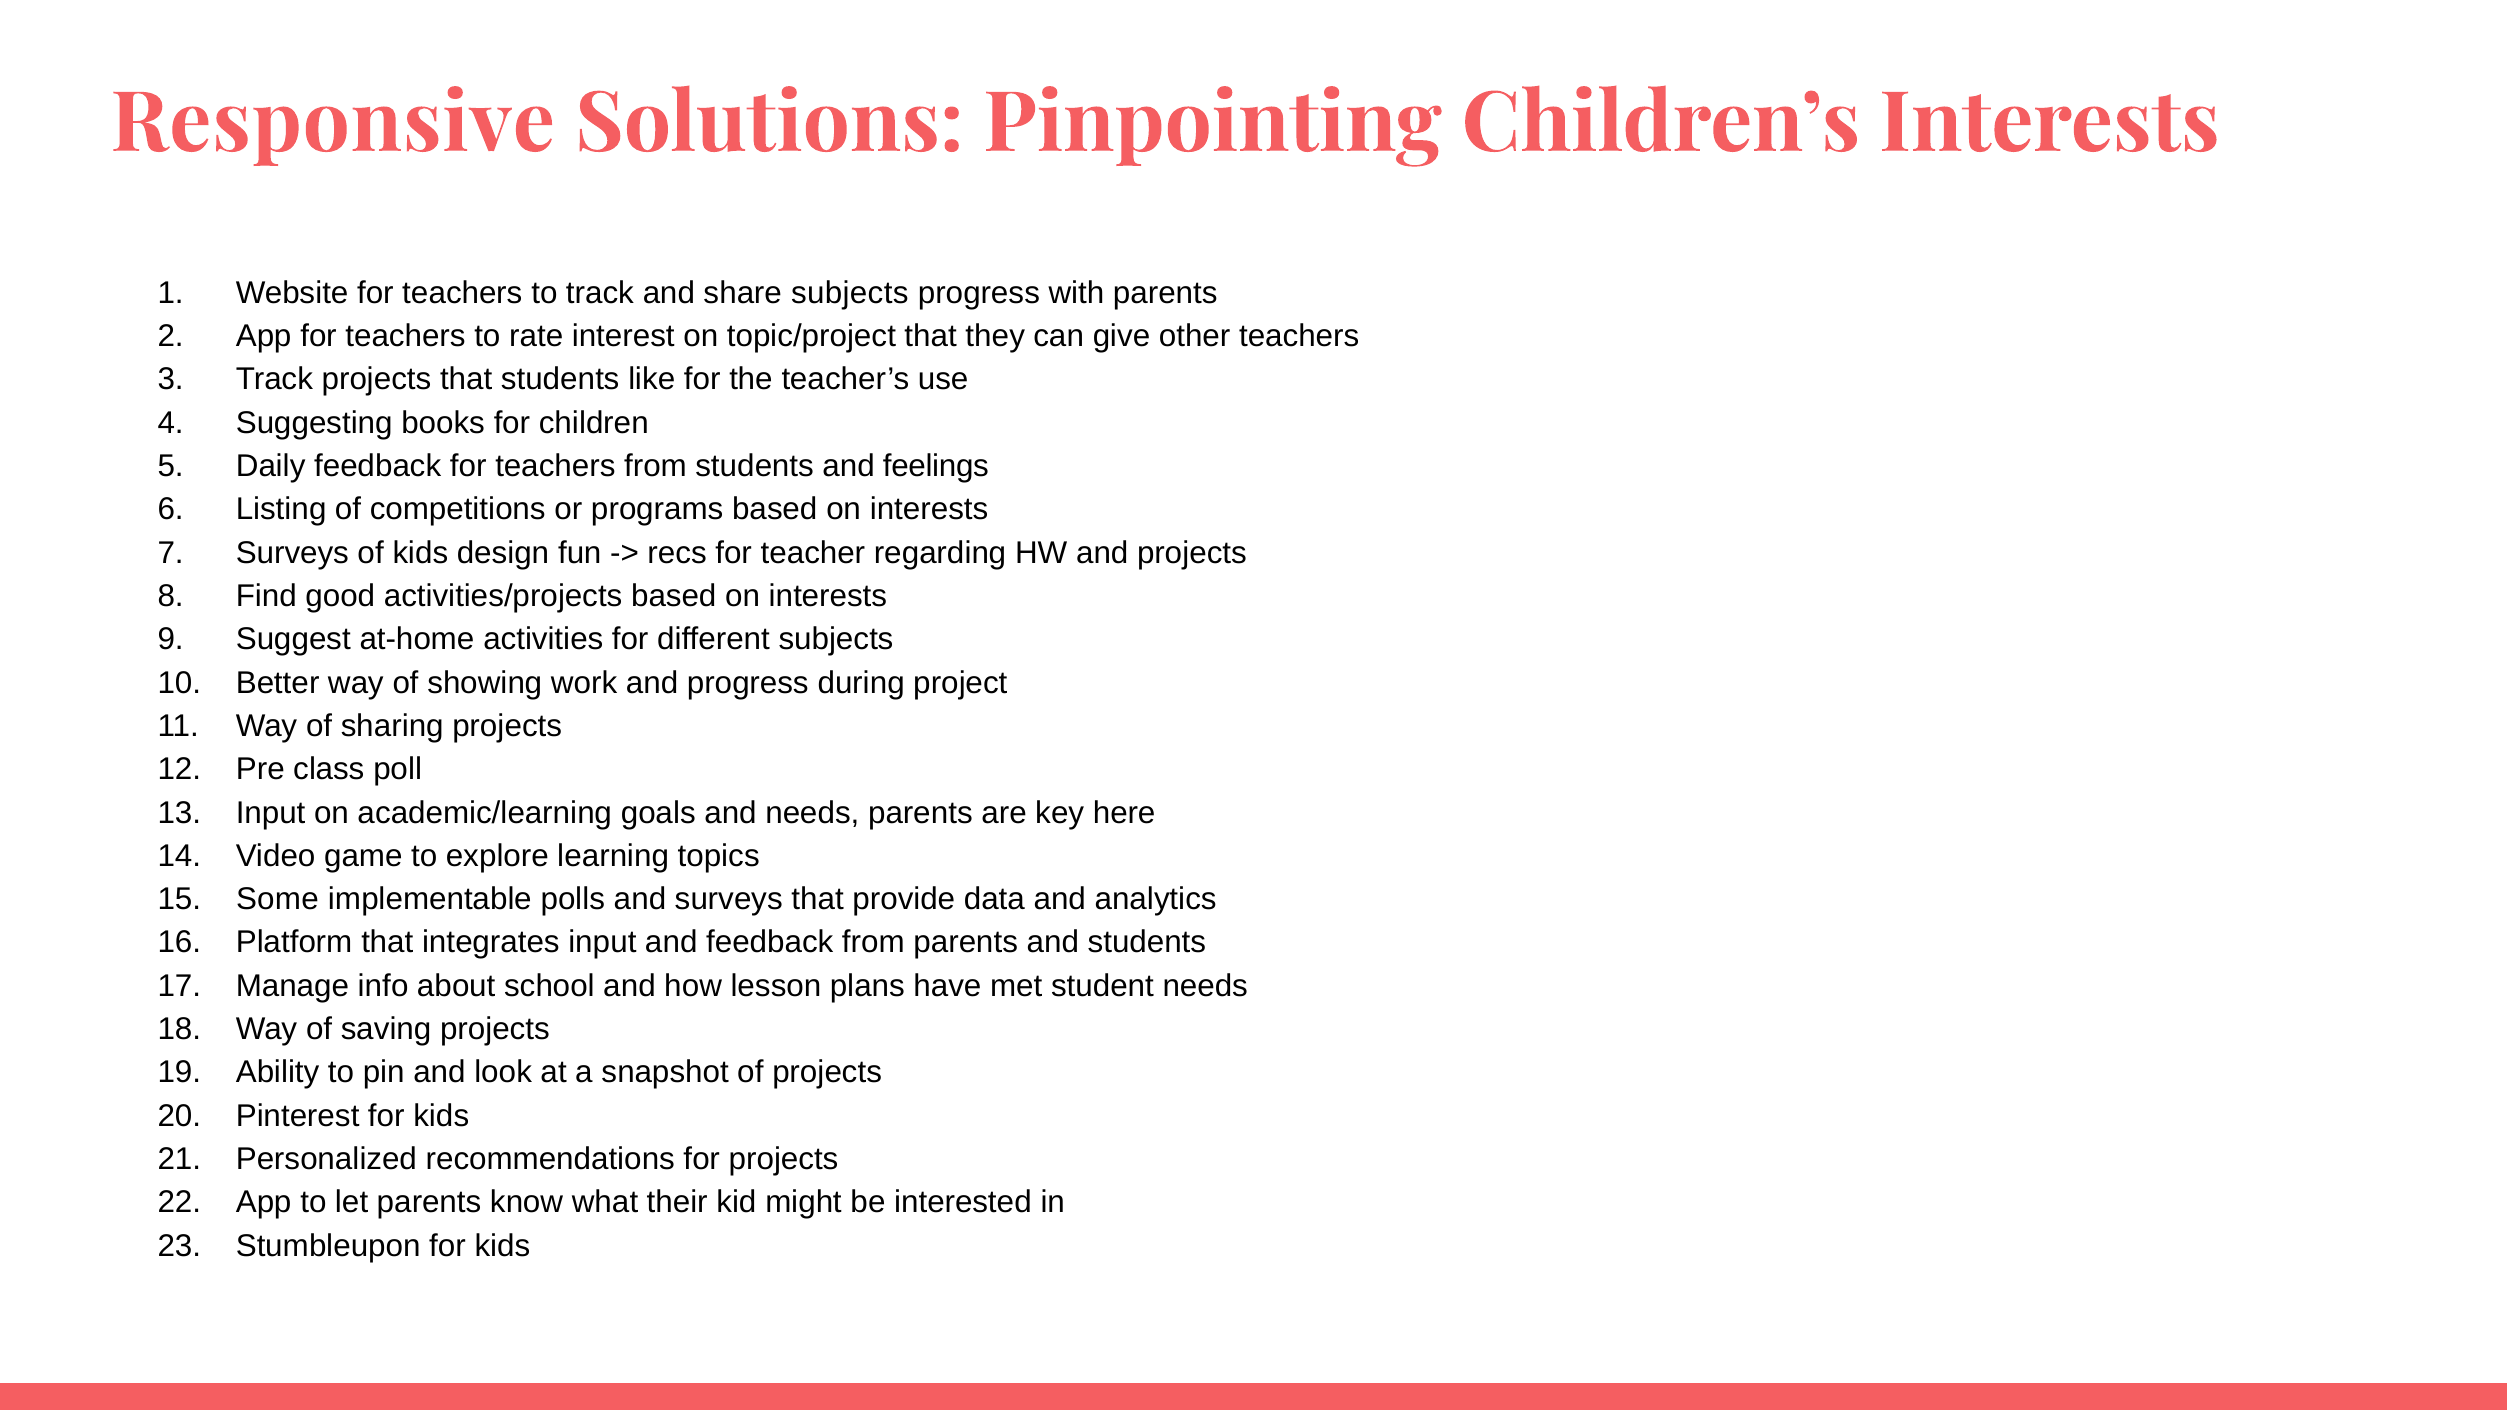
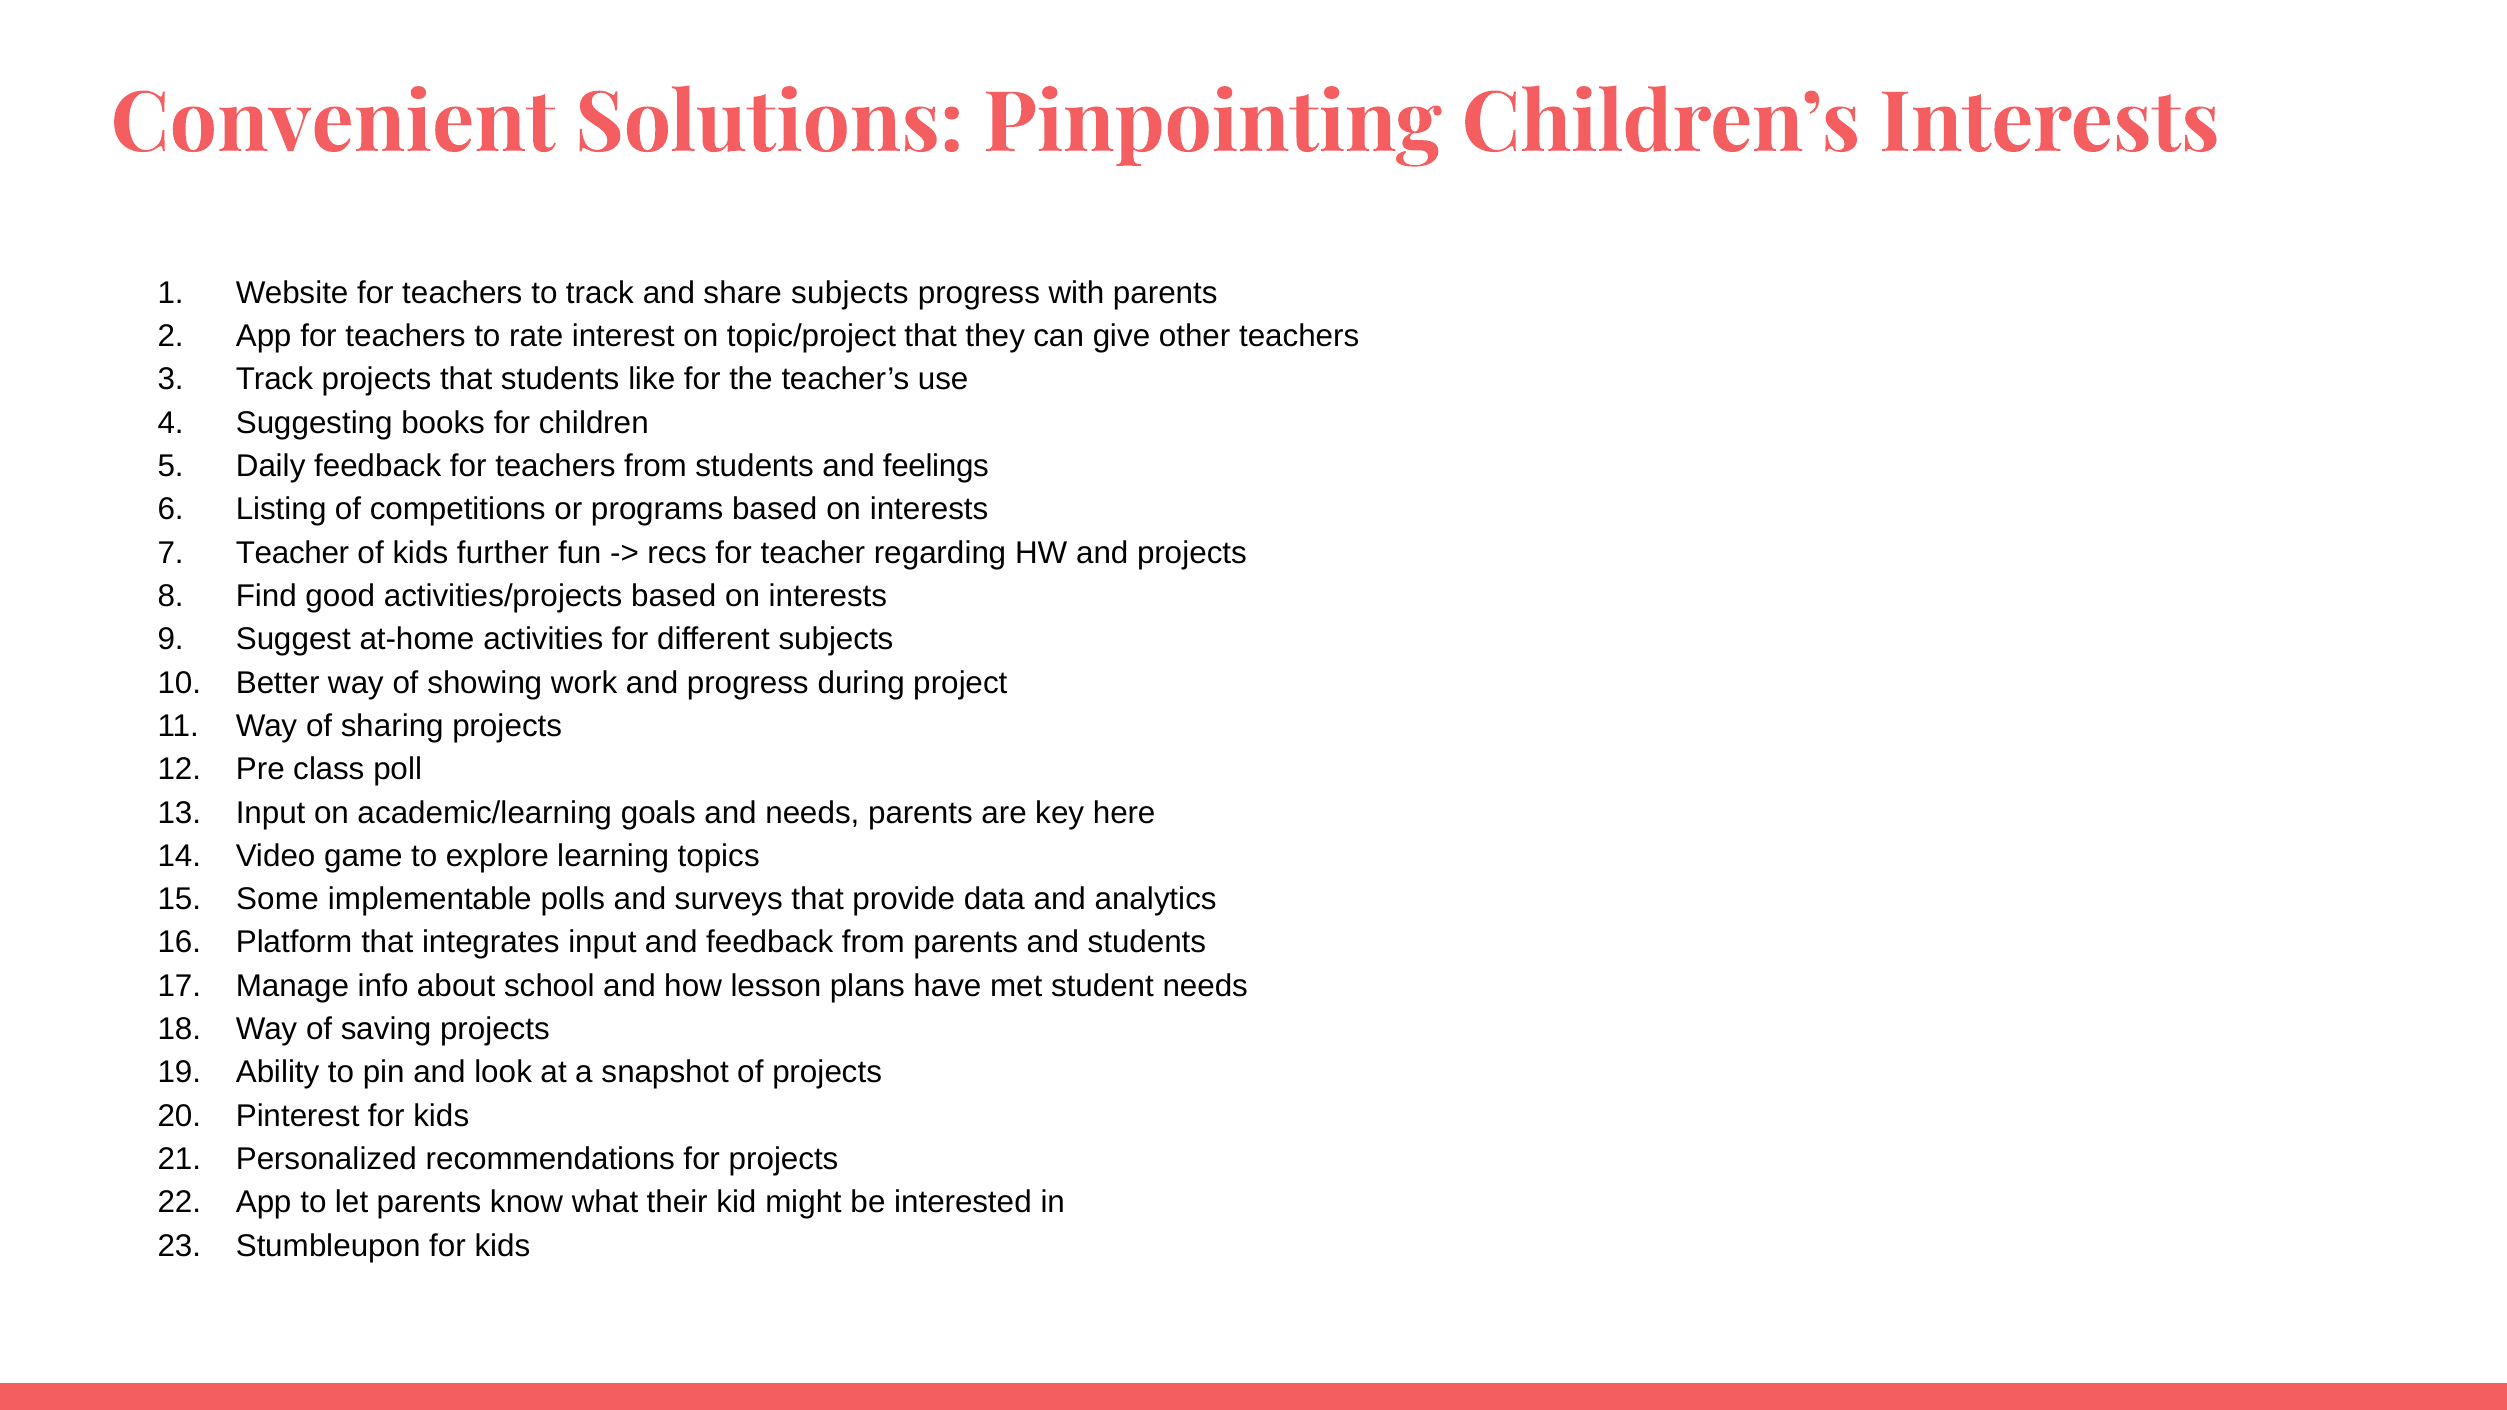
Responsive: Responsive -> Convenient (333, 123)
Surveys: Surveys -> Teacher (293, 553)
design: design -> further (503, 553)
